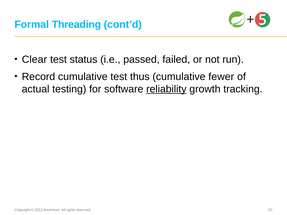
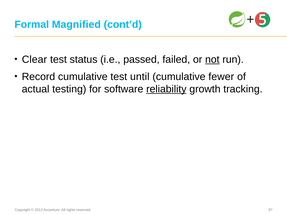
Threading: Threading -> Magnified (76, 25)
not underline: none -> present (212, 60)
thus: thus -> until (140, 77)
